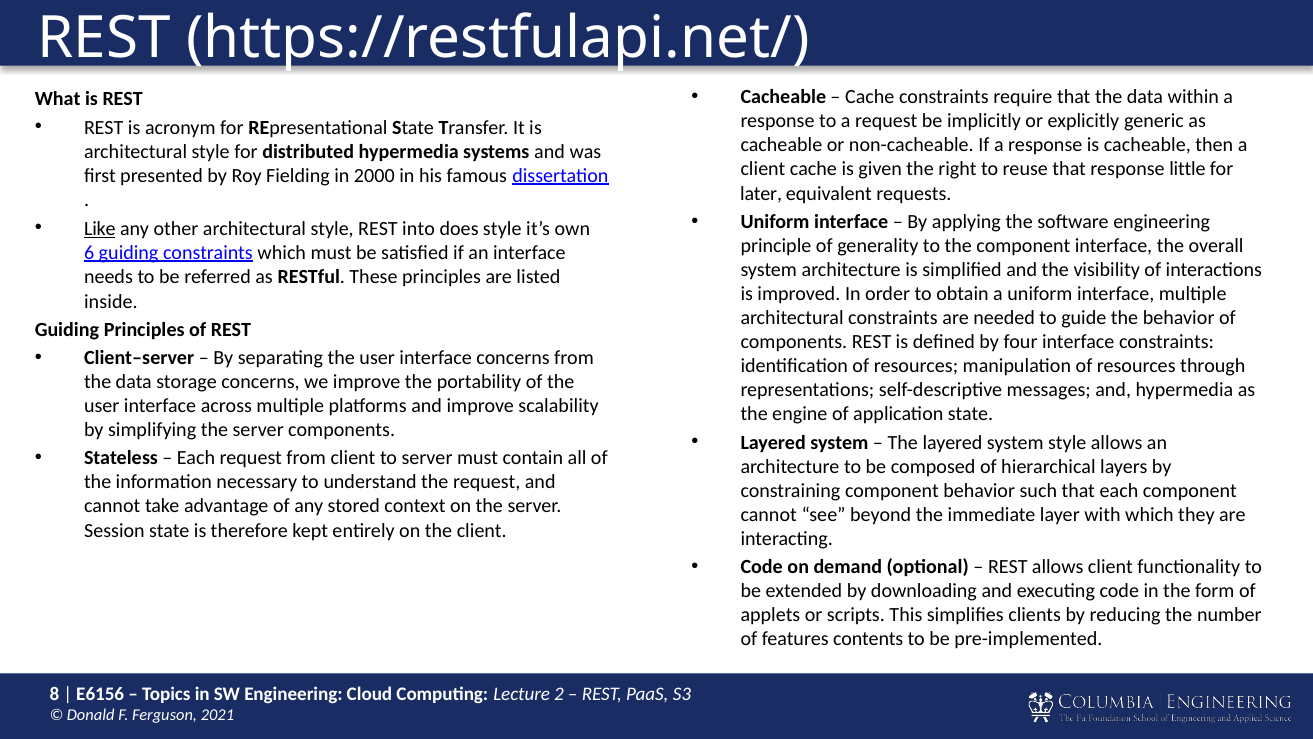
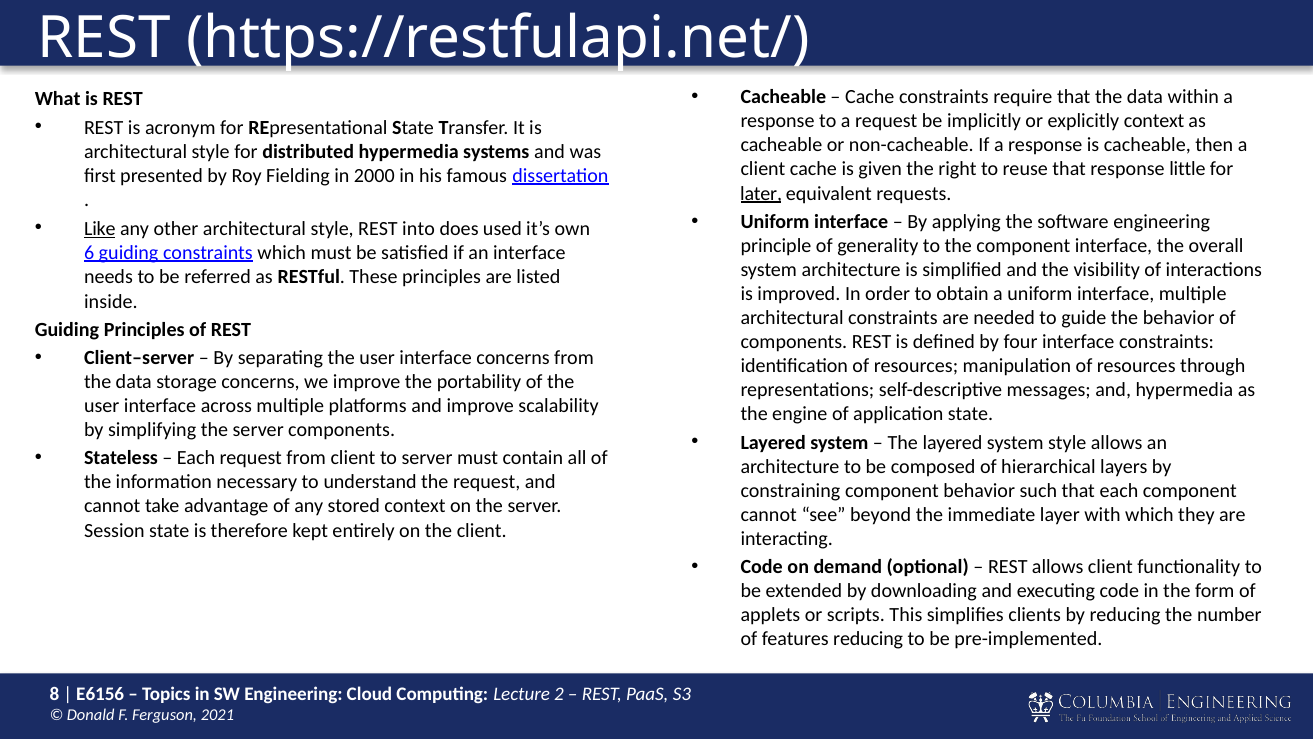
explicitly generic: generic -> context (1154, 121)
later underline: none -> present (761, 193)
does style: style -> used (502, 228)
features contents: contents -> reducing (868, 639)
